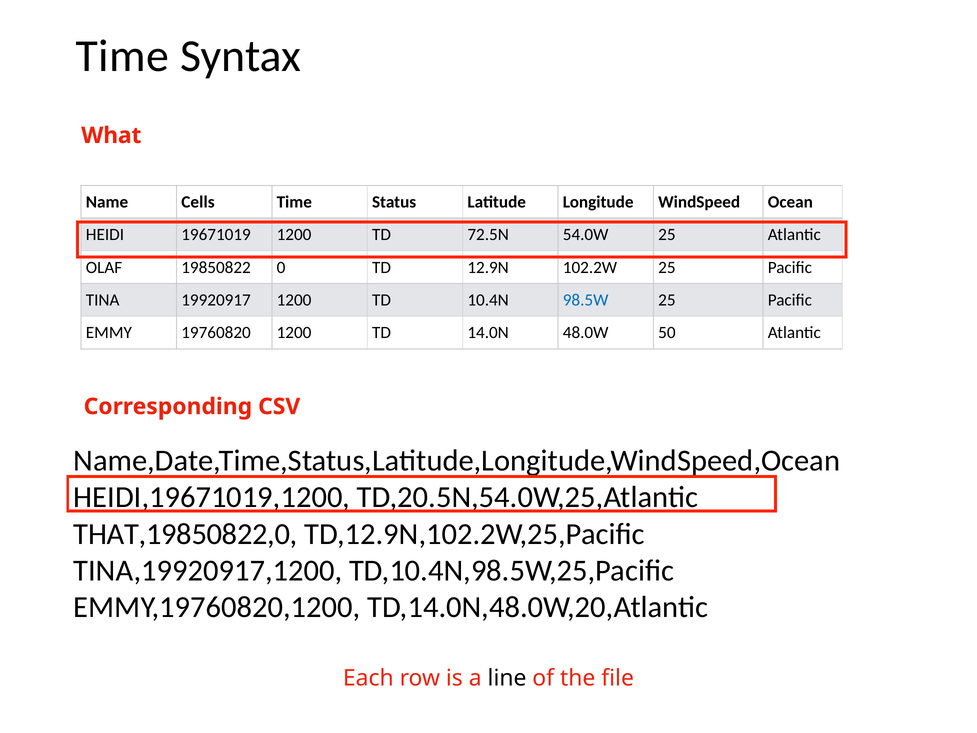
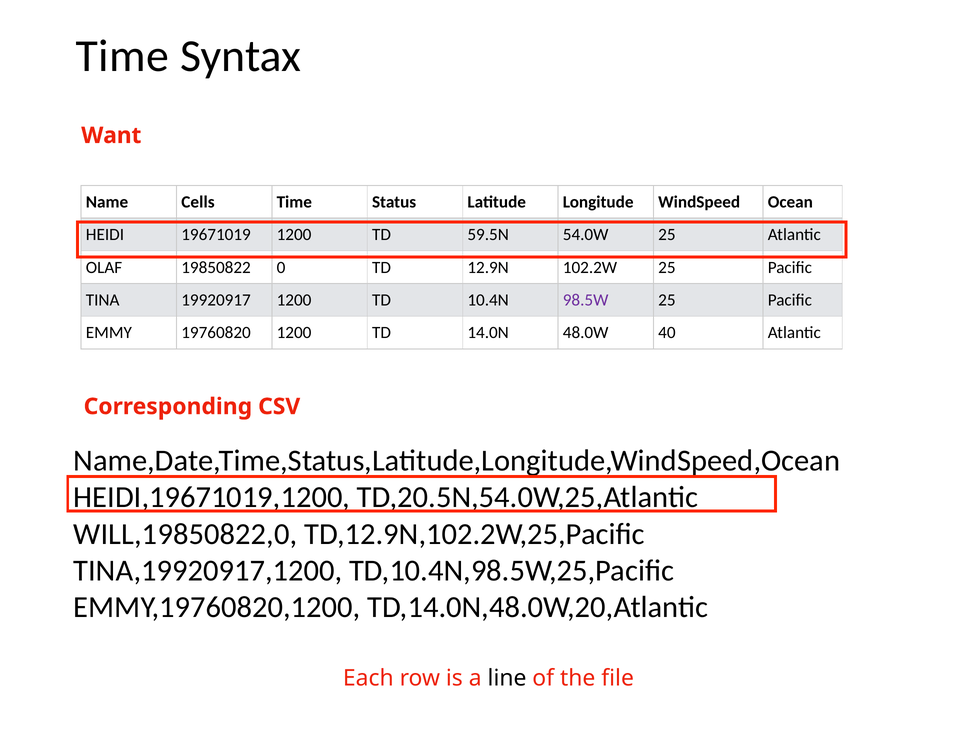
What: What -> Want (111, 135)
72.5N: 72.5N -> 59.5N (488, 235)
98.5W colour: blue -> purple (586, 300)
50: 50 -> 40 (667, 333)
THAT,19850822,0: THAT,19850822,0 -> WILL,19850822,0 (185, 534)
